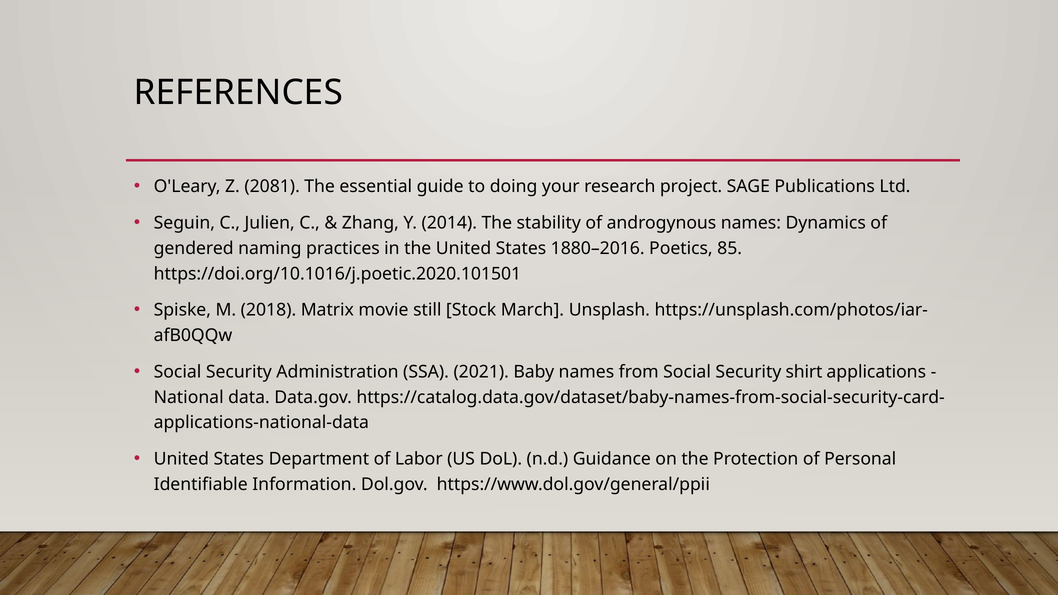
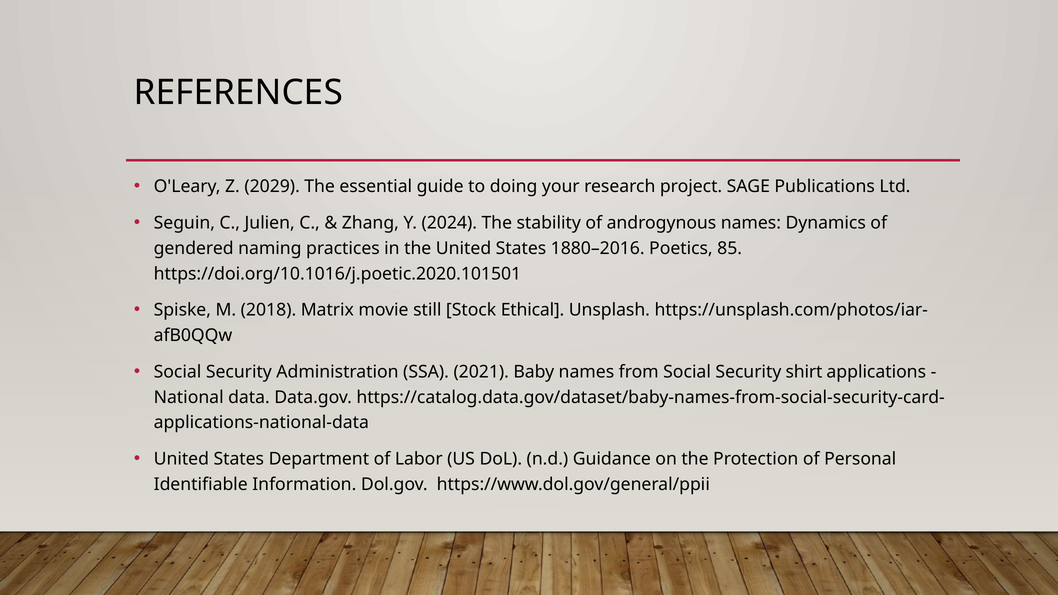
2081: 2081 -> 2029 (272, 187)
2014: 2014 -> 2024 (449, 223)
March: March -> Ethical (533, 310)
